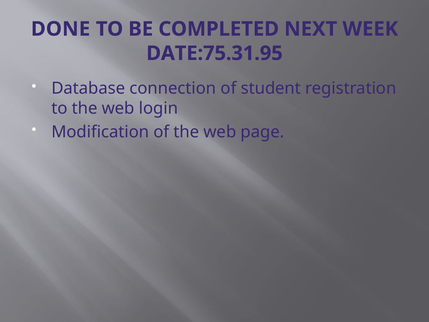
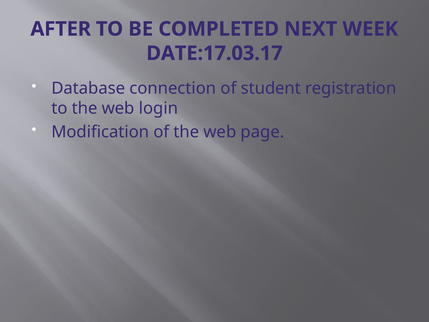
DONE: DONE -> AFTER (61, 29)
DATE:75.31.95: DATE:75.31.95 -> DATE:17.03.17 (215, 53)
